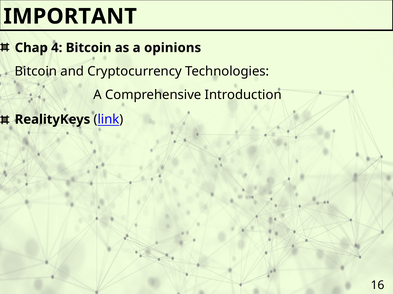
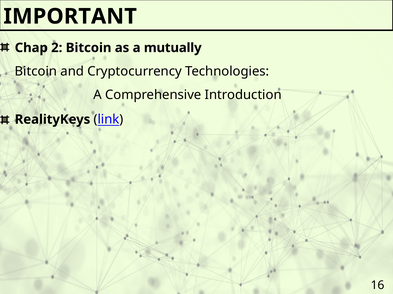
4: 4 -> 2 (57, 48)
opinions: opinions -> mutually (173, 48)
